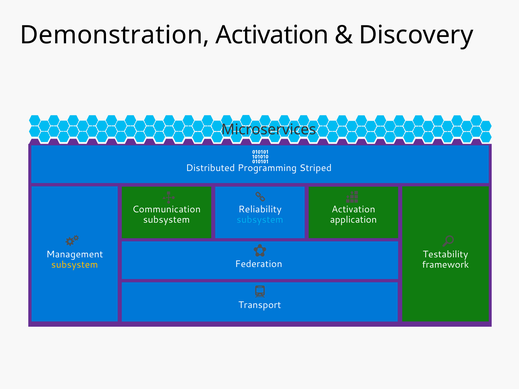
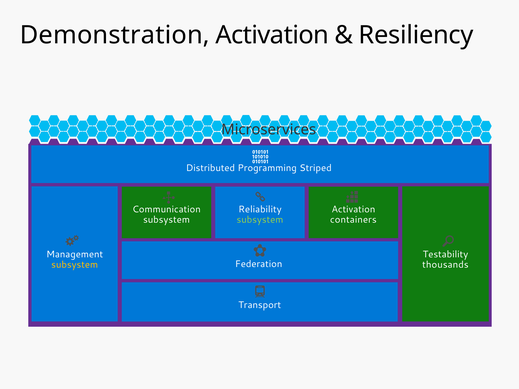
Discovery: Discovery -> Resiliency (416, 35)
subsystem colour: light blue -> light green (260, 220)
application: application -> containers (353, 220)
framework: framework -> thousands (445, 265)
